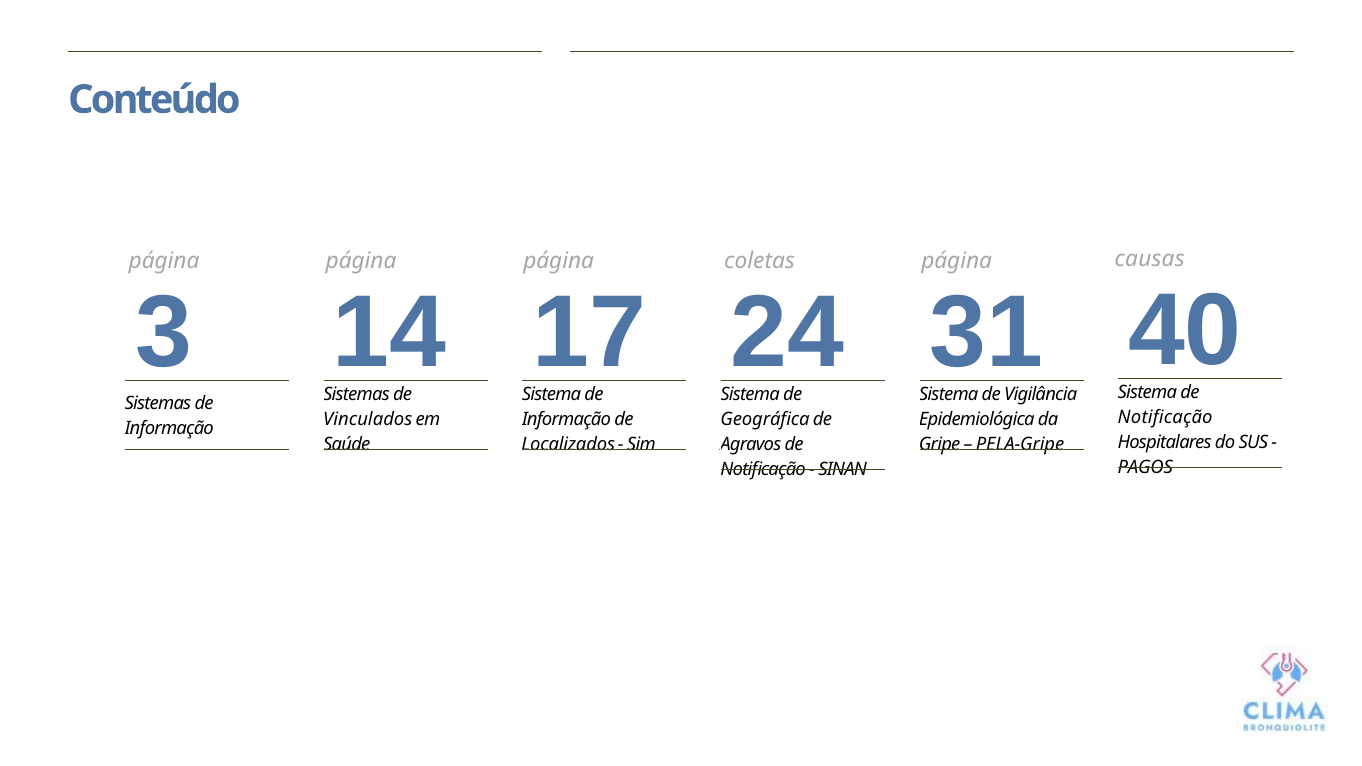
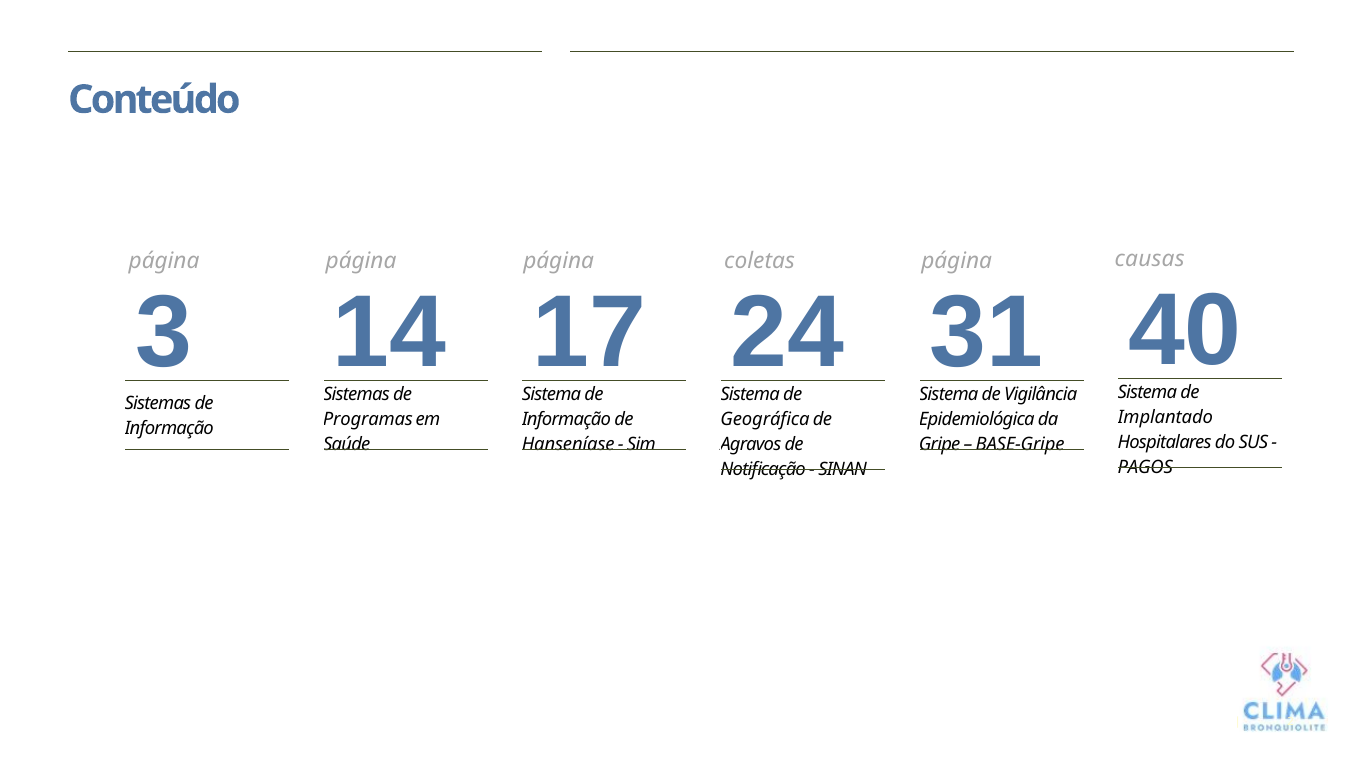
Notificação: Notificação -> Implantado (1165, 417)
Vinculados: Vinculados -> Programas (368, 419)
Localizados: Localizados -> Hanseníase (568, 444)
PELA-Gripe: PELA-Gripe -> BASE-Gripe (1020, 444)
